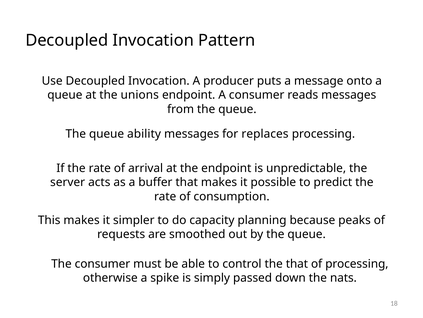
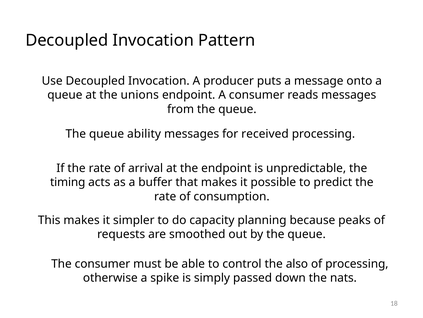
replaces: replaces -> received (265, 134)
server: server -> timing (68, 182)
the that: that -> also (297, 263)
